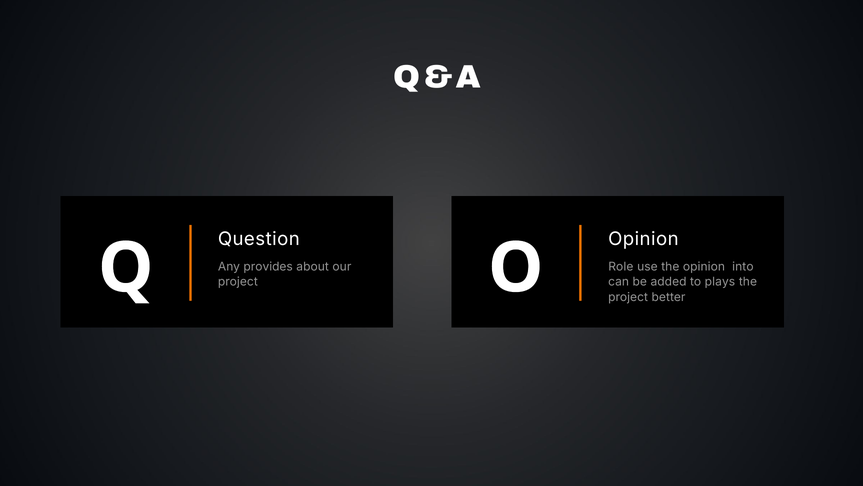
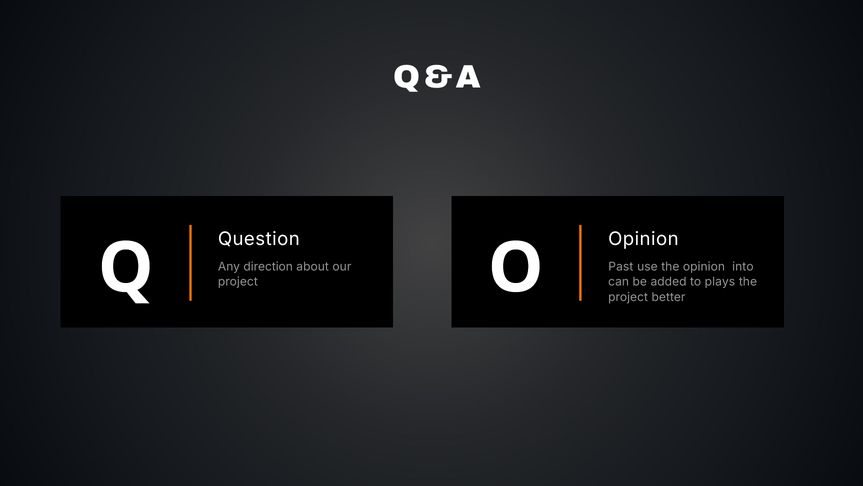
provides: provides -> direction (268, 266)
Role: Role -> Past (621, 266)
